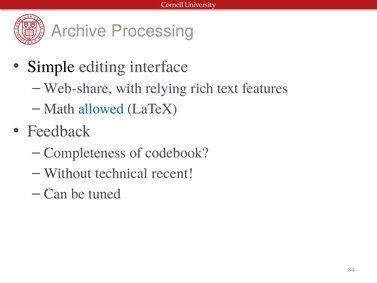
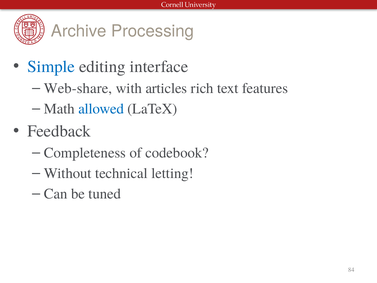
Simple colour: black -> blue (51, 67)
relying: relying -> articles (166, 88)
recent: recent -> letting (172, 173)
